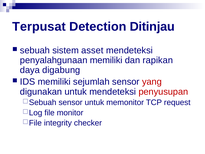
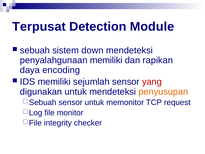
Ditinjau: Ditinjau -> Module (152, 26)
asset: asset -> down (92, 50)
digabung: digabung -> encoding (61, 70)
penyusupan colour: red -> orange (163, 92)
